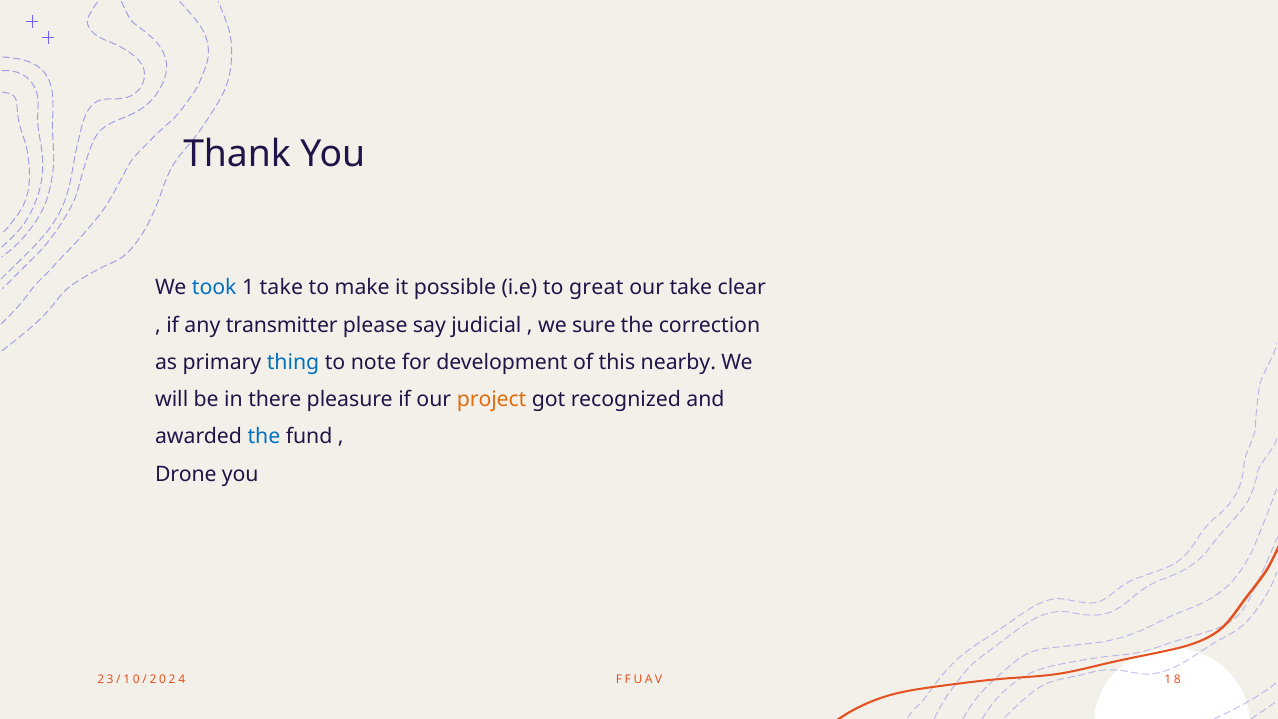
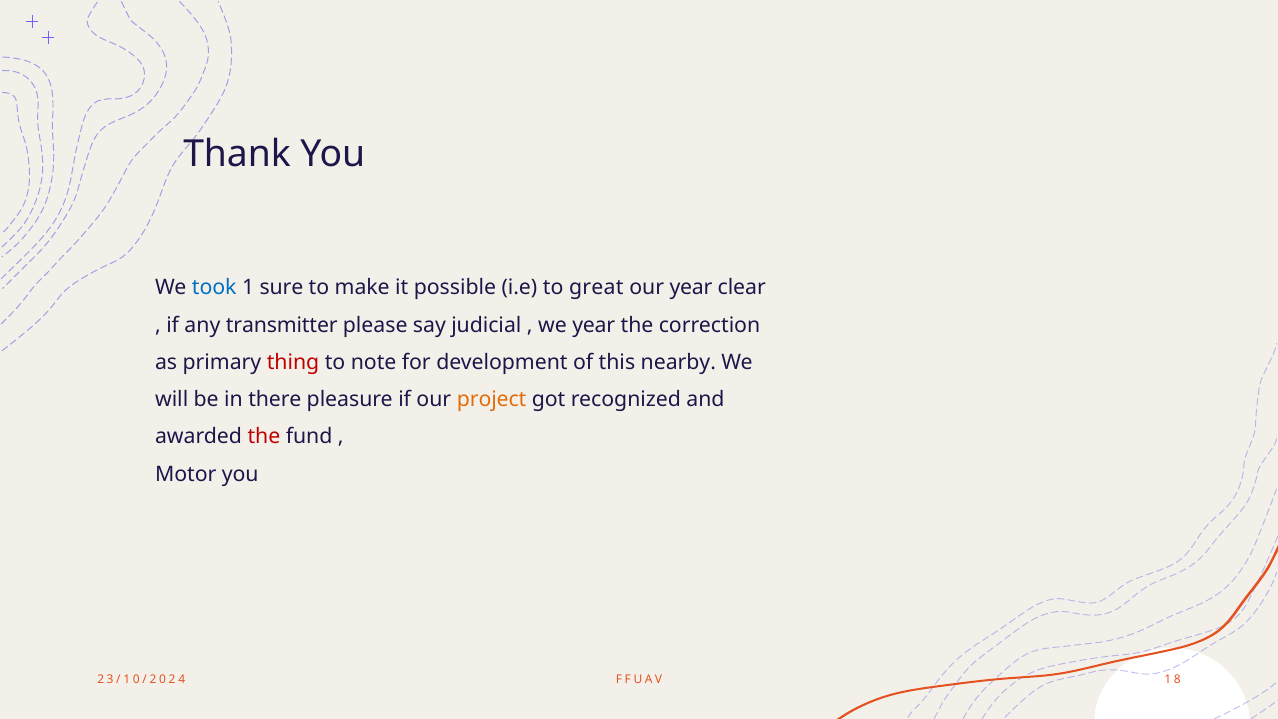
1 take: take -> sure (282, 288)
our take: take -> year (691, 288)
we sure: sure -> year (594, 325)
thing colour: blue -> red (293, 362)
the colour: blue -> red (264, 437)
Drone: Drone -> Motor (186, 474)
